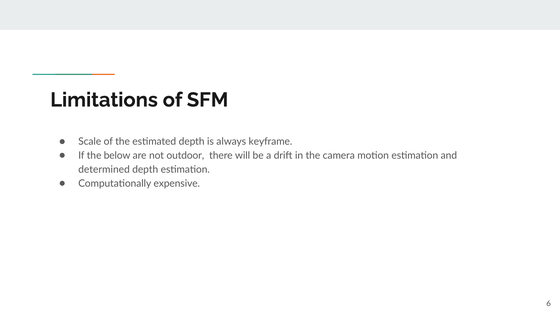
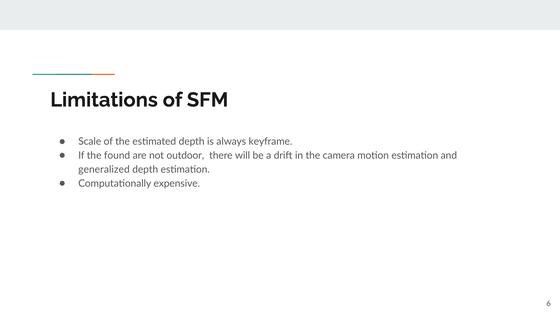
below: below -> found (117, 155)
determined: determined -> generalized (104, 169)
